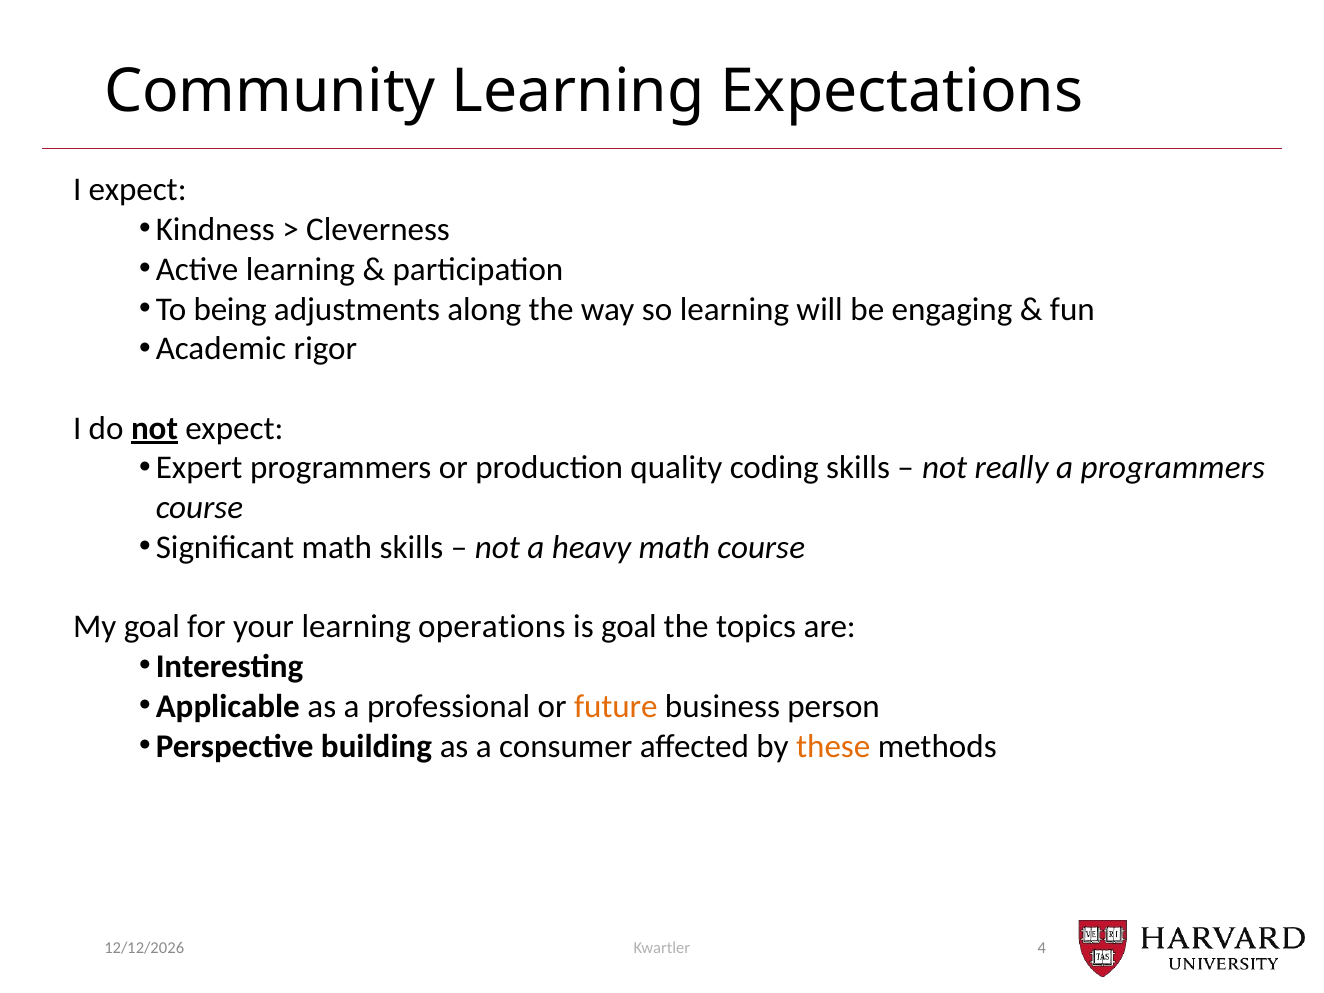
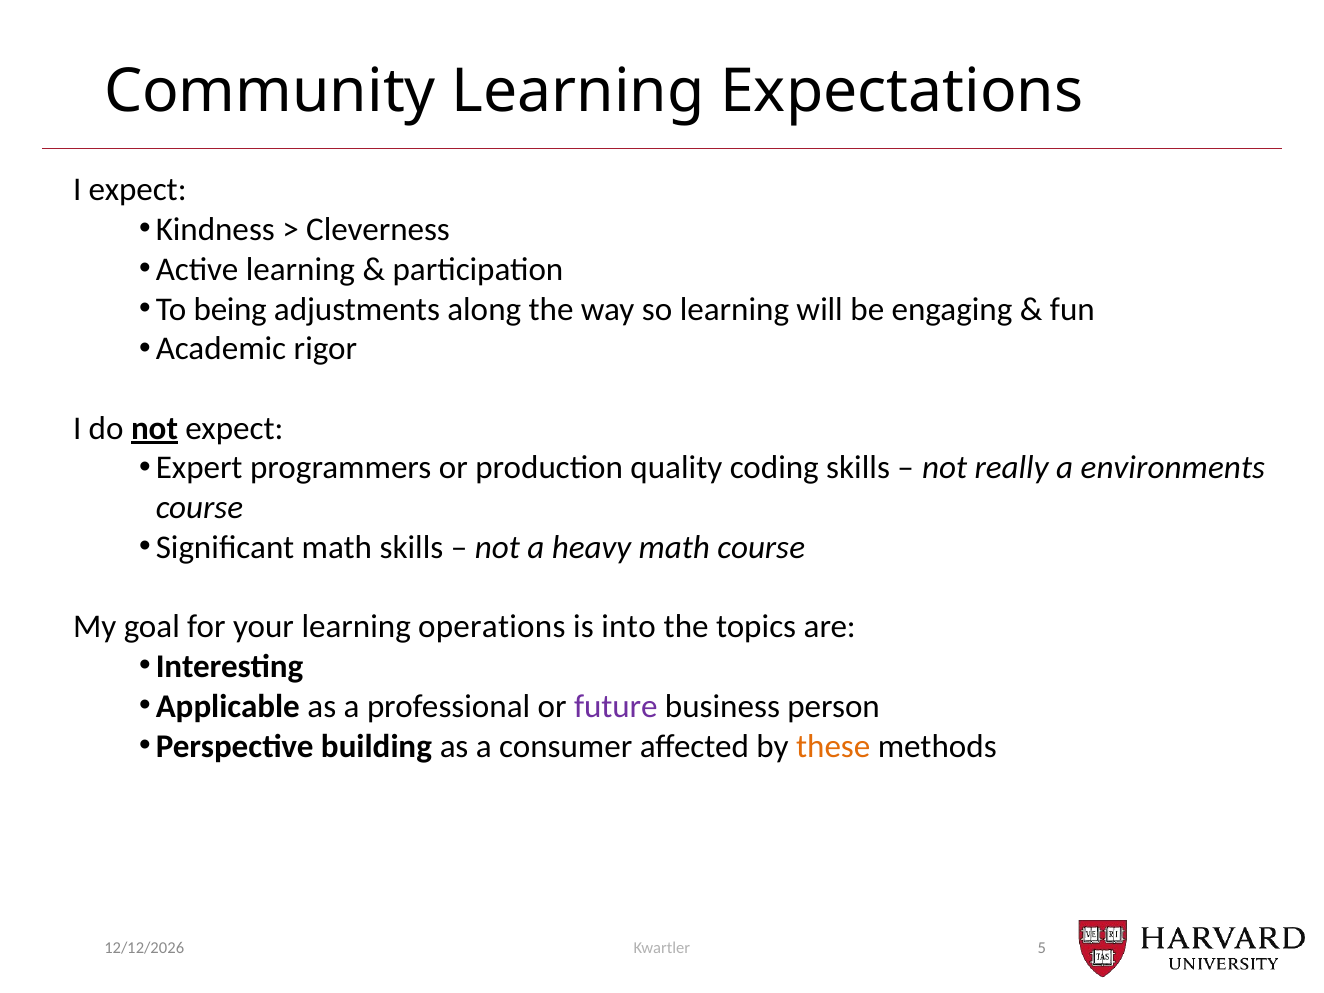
a programmers: programmers -> environments (1173, 468)
is goal: goal -> into (629, 627)
future colour: orange -> purple (616, 706)
4: 4 -> 5 (1042, 948)
